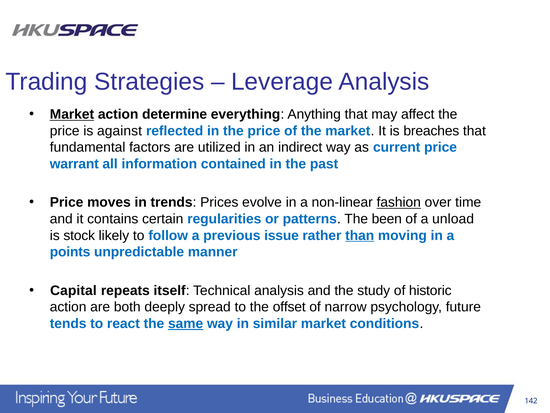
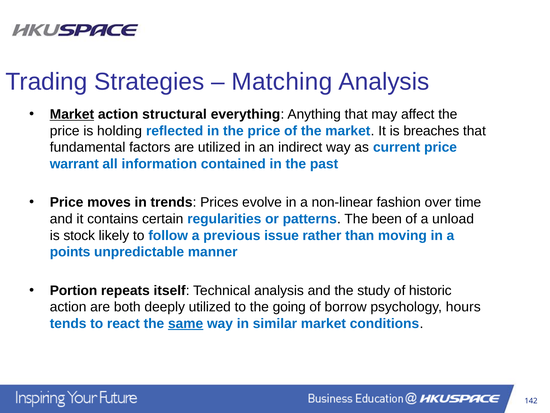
Leverage: Leverage -> Matching (282, 82)
determine: determine -> structural (174, 114)
against: against -> holding (120, 131)
fashion underline: present -> none (399, 202)
than underline: present -> none (360, 235)
Capital: Capital -> Portion (74, 290)
deeply spread: spread -> utilized (210, 307)
offset: offset -> going (289, 307)
narrow: narrow -> borrow (346, 307)
future: future -> hours (463, 307)
